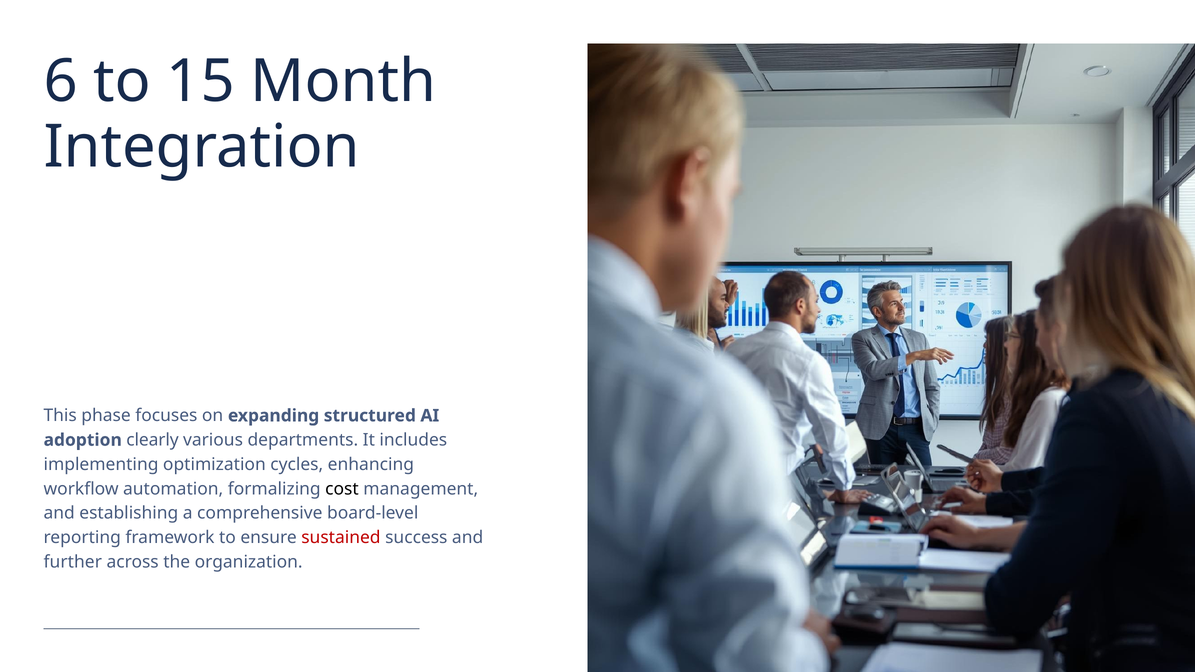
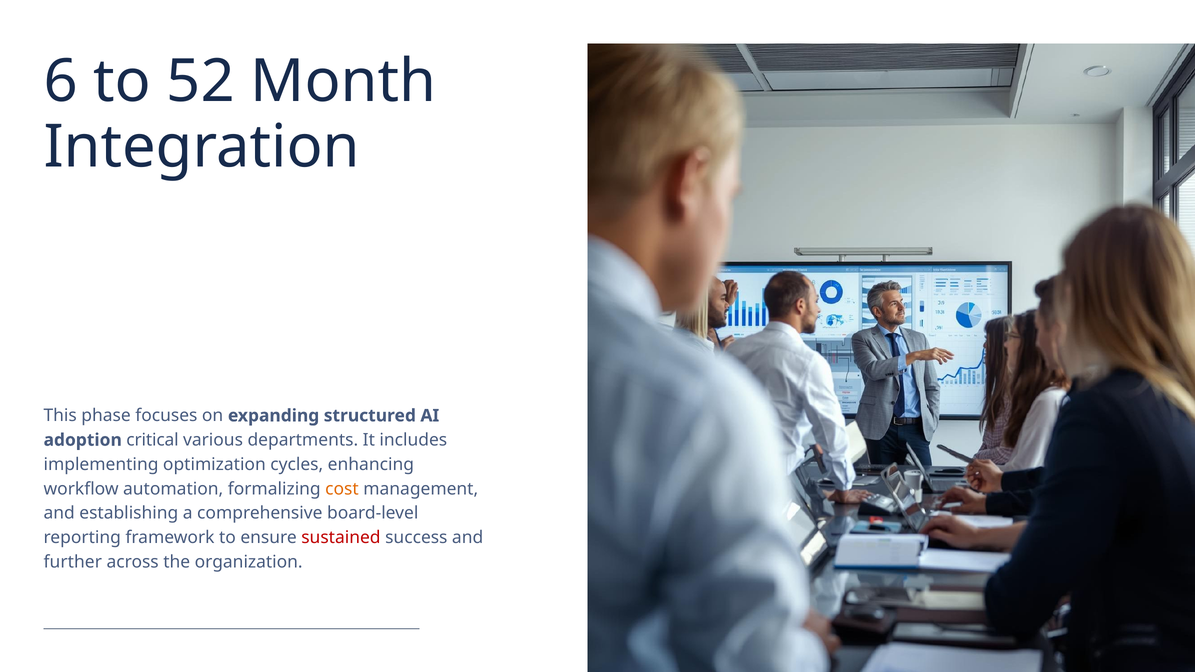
15: 15 -> 52 (201, 81)
clearly: clearly -> critical (153, 440)
cost colour: black -> orange (342, 489)
